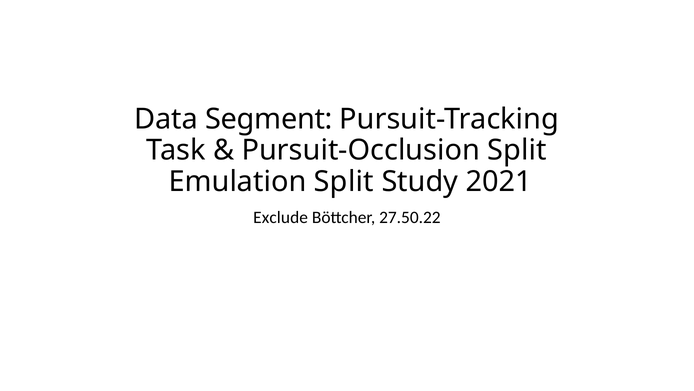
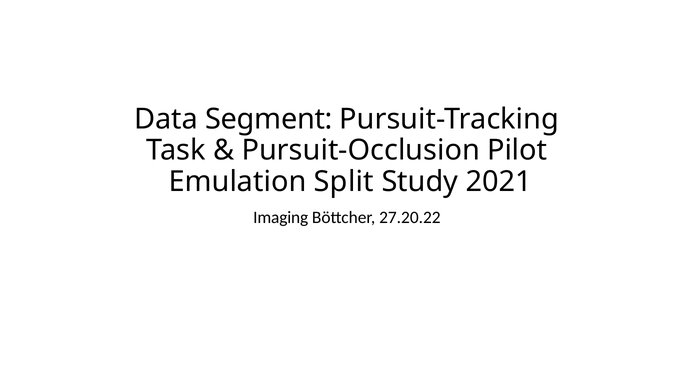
Pursuit-Occlusion Split: Split -> Pilot (517, 150)
Exclude: Exclude -> Imaging (281, 217)
27.50.22: 27.50.22 -> 27.20.22 (410, 217)
